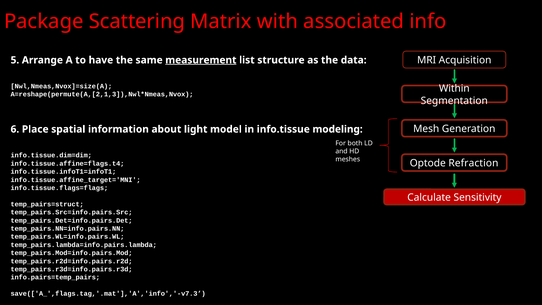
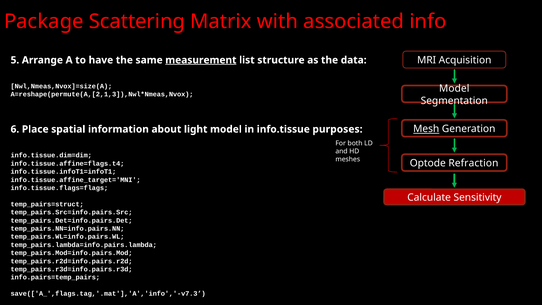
Within: Within -> Model (454, 88)
Mesh underline: none -> present (426, 129)
modeling: modeling -> purposes (337, 129)
